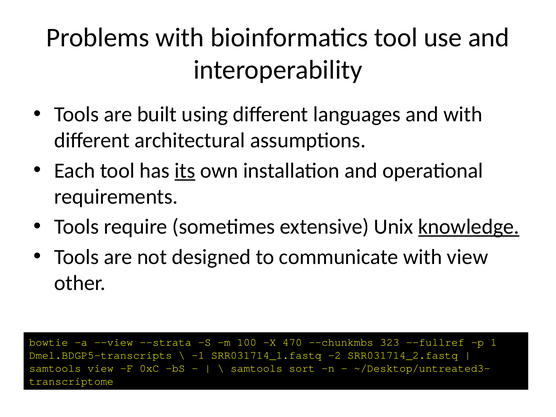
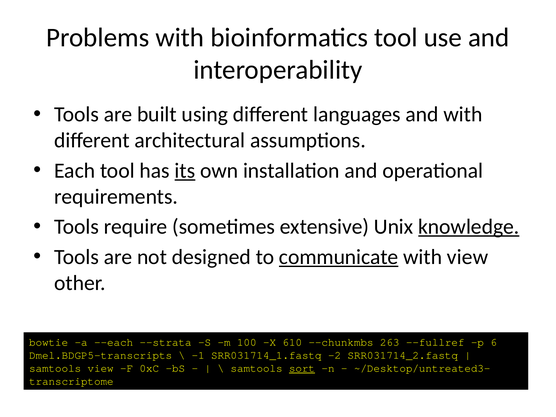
communicate underline: none -> present (339, 257)
--view: --view -> --each (114, 342)
470: 470 -> 610 (292, 342)
323: 323 -> 263 (390, 342)
1: 1 -> 6 (494, 342)
sort underline: none -> present (302, 368)
